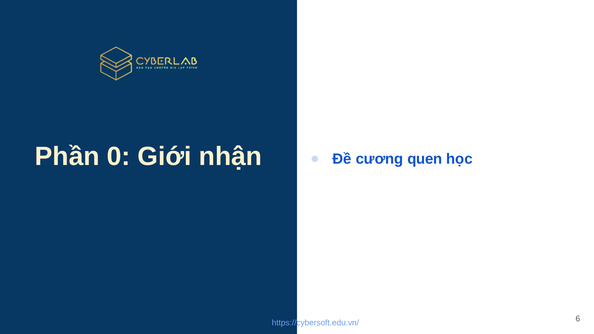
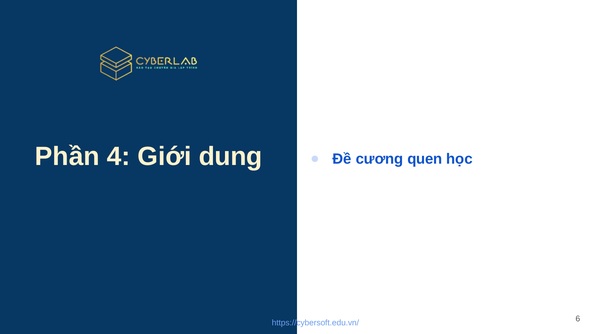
0: 0 -> 4 (119, 156)
nhận: nhận -> dung (231, 156)
